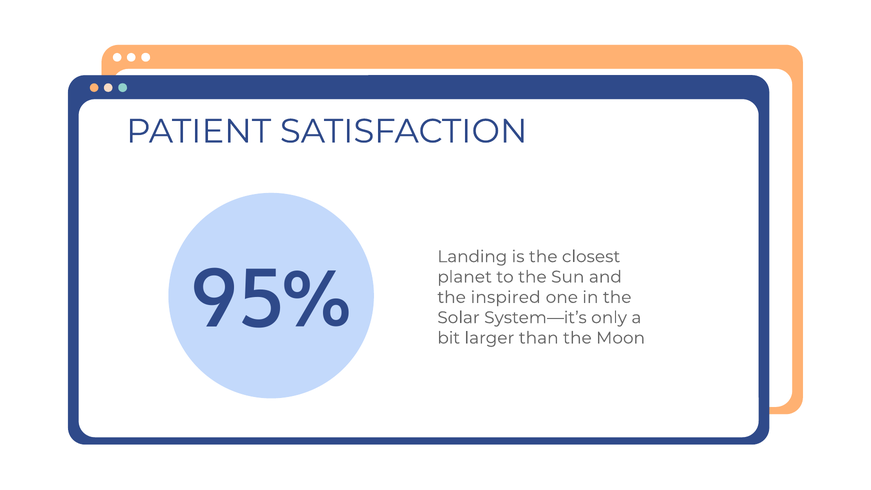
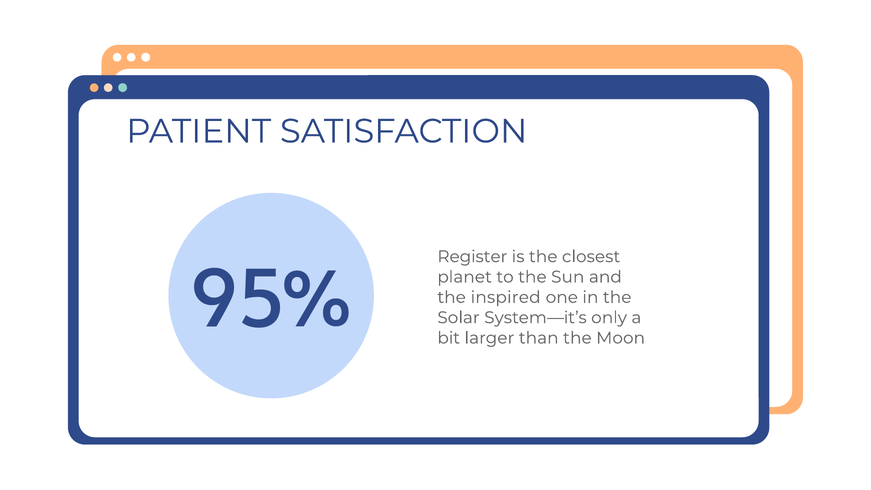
Landing: Landing -> Register (472, 257)
